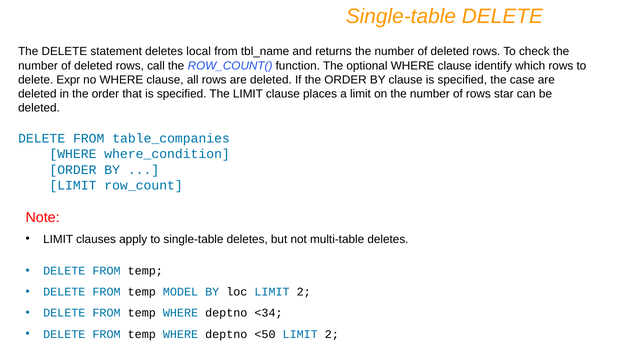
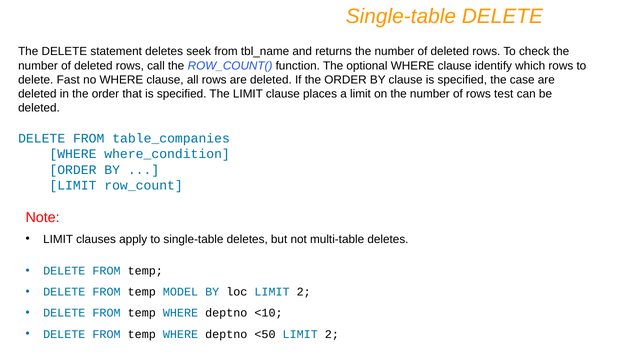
local: local -> seek (199, 52)
Expr: Expr -> Fast (68, 80)
star: star -> test (504, 94)
<34: <34 -> <10 (269, 313)
